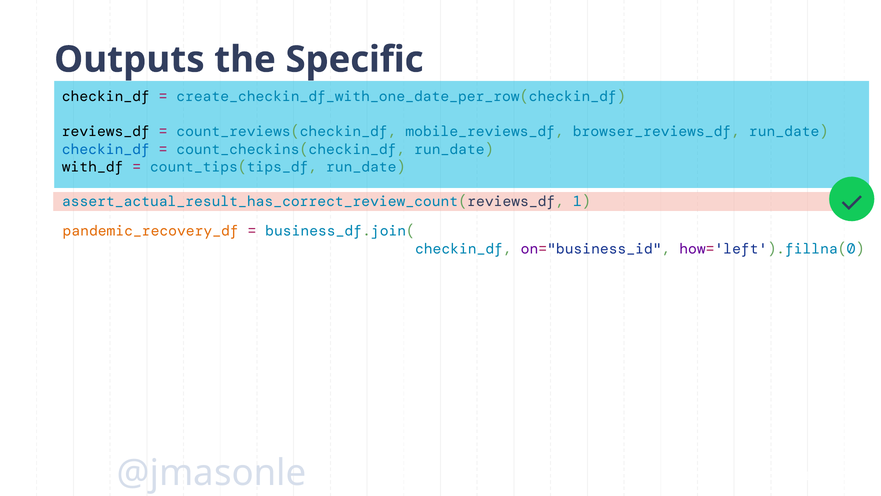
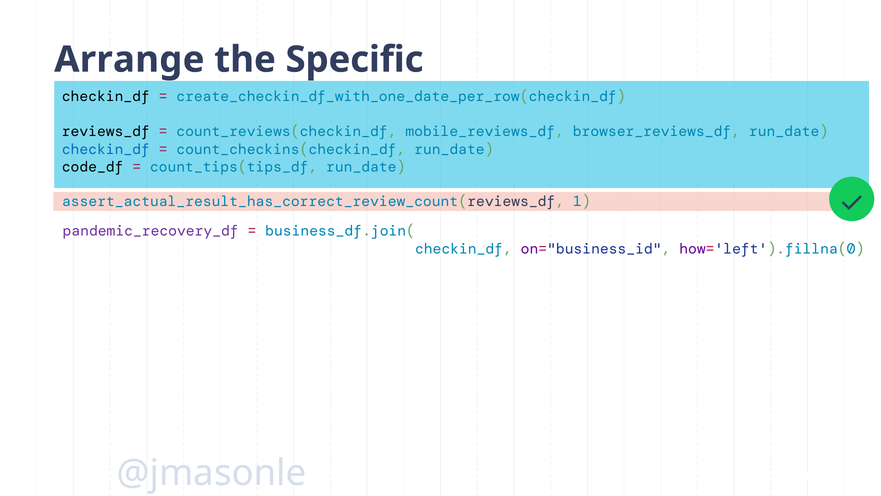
Outputs: Outputs -> Arrange (129, 60)
with_df: with_df -> code_df (93, 167)
pandemic_recovery_df colour: orange -> purple (151, 231)
